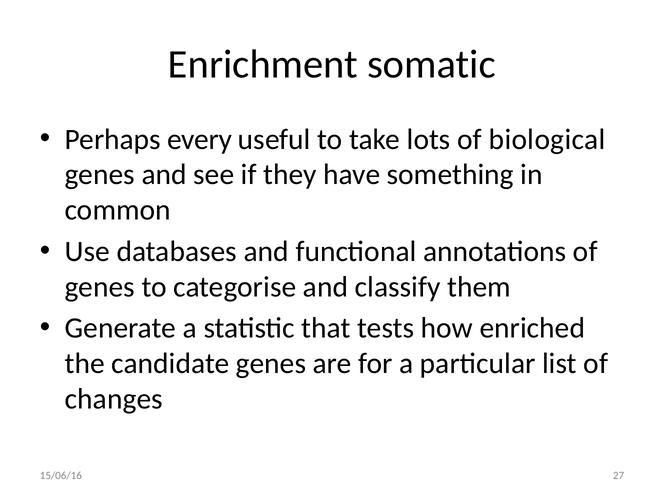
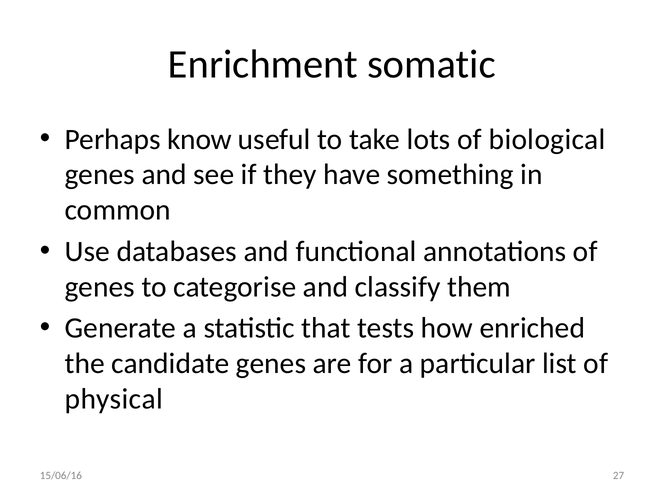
every: every -> know (200, 139)
changes: changes -> physical (114, 399)
